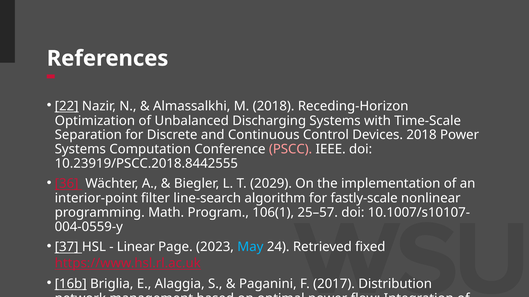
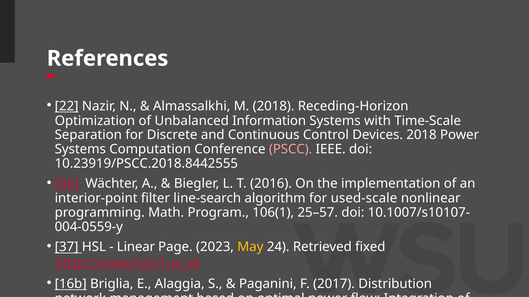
Unbalanced Discharging: Discharging -> Information (269, 121)
2029: 2029 -> 2016 (271, 184)
fastly-scale: fastly-scale -> used-scale (364, 199)
May colour: light blue -> yellow (250, 247)
